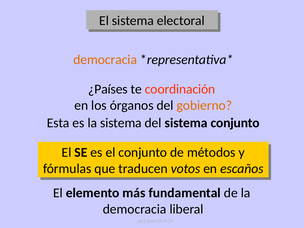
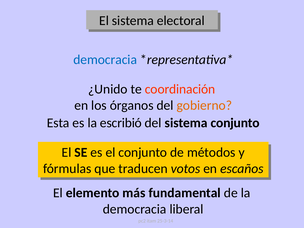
democracia colour: orange -> blue (105, 60)
¿Países: ¿Países -> ¿Unido (108, 89)
la sistema: sistema -> escribió (121, 123)
